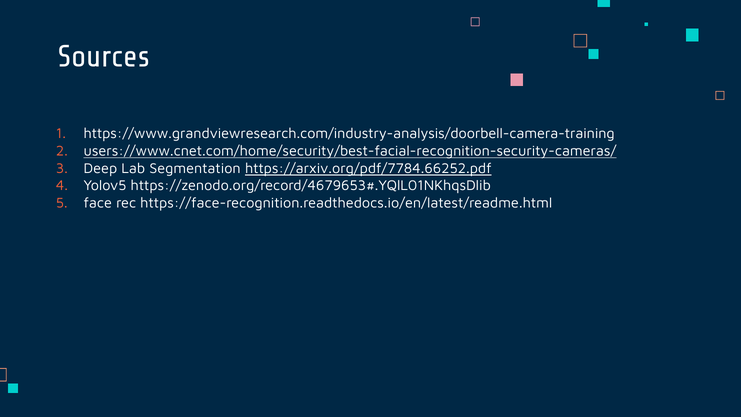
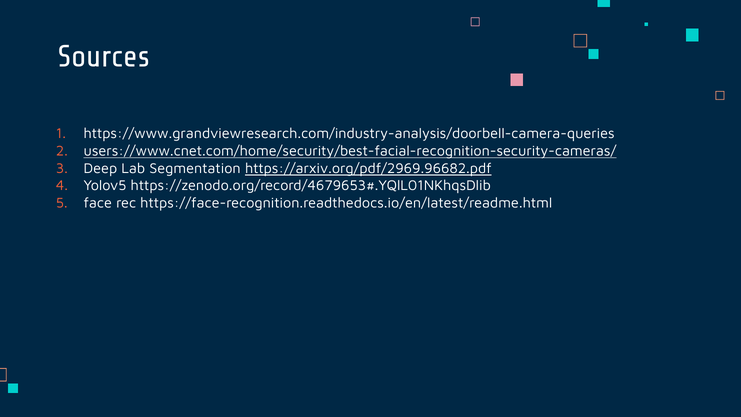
https://www.grandviewresearch.com/industry-analysis/doorbell-camera-training: https://www.grandviewresearch.com/industry-analysis/doorbell-camera-training -> https://www.grandviewresearch.com/industry-analysis/doorbell-camera-queries (349, 134)
https://arxiv.org/pdf/7784.66252.pdf: https://arxiv.org/pdf/7784.66252.pdf -> https://arxiv.org/pdf/2969.96682.pdf (368, 168)
